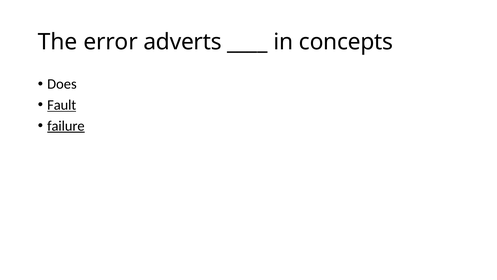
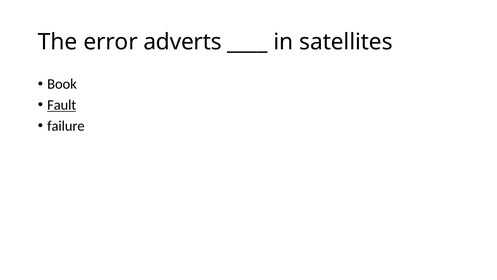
concepts: concepts -> satellites (346, 42)
Does: Does -> Book (62, 84)
failure underline: present -> none (66, 126)
